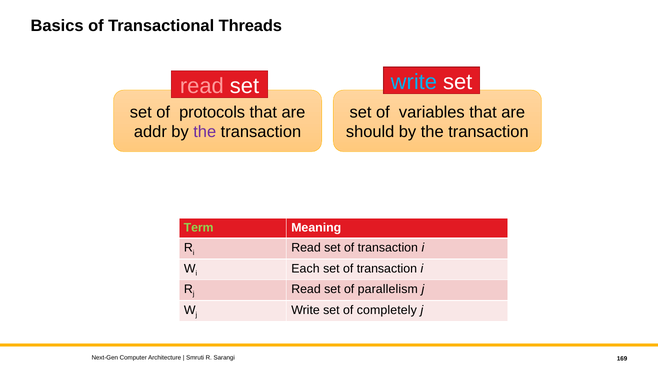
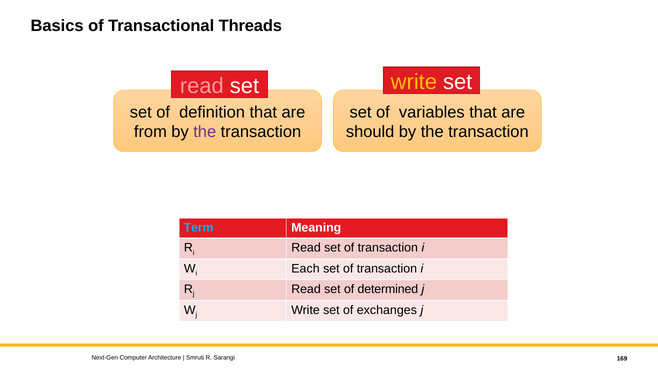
write colour: light blue -> yellow (414, 82)
protocols: protocols -> definition (212, 112)
addr: addr -> from (150, 132)
Term colour: light green -> light blue (199, 228)
parallelism: parallelism -> determined (388, 289)
completely: completely -> exchanges (387, 310)
